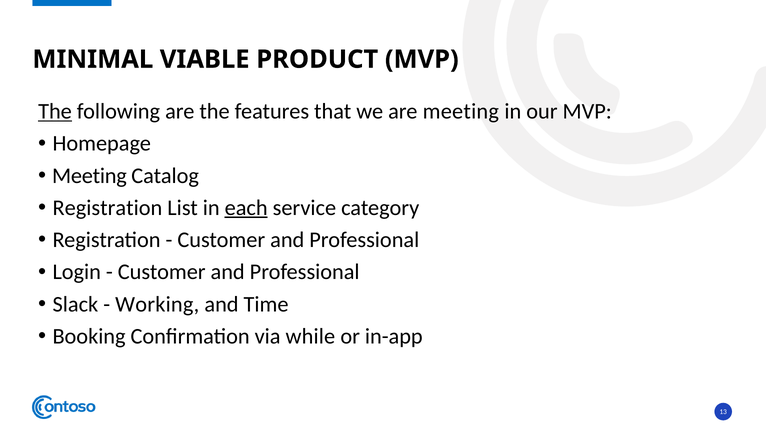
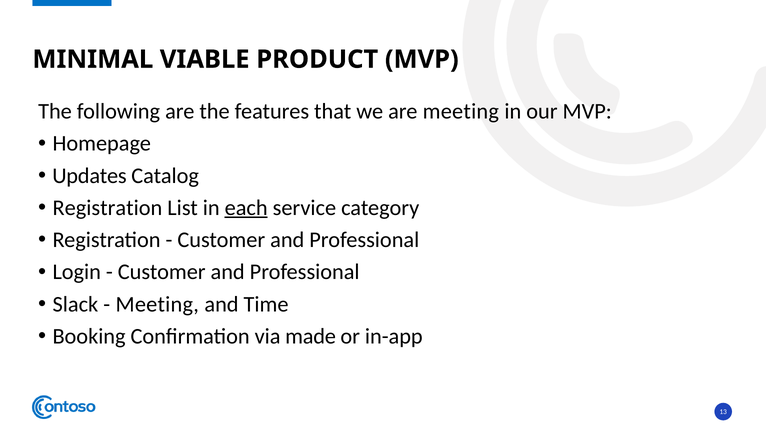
The underline: present -> none (55, 111)
Meeting: Meeting -> Updates (89, 176)
Working: Working -> Meeting (157, 304)
while: while -> made (311, 336)
